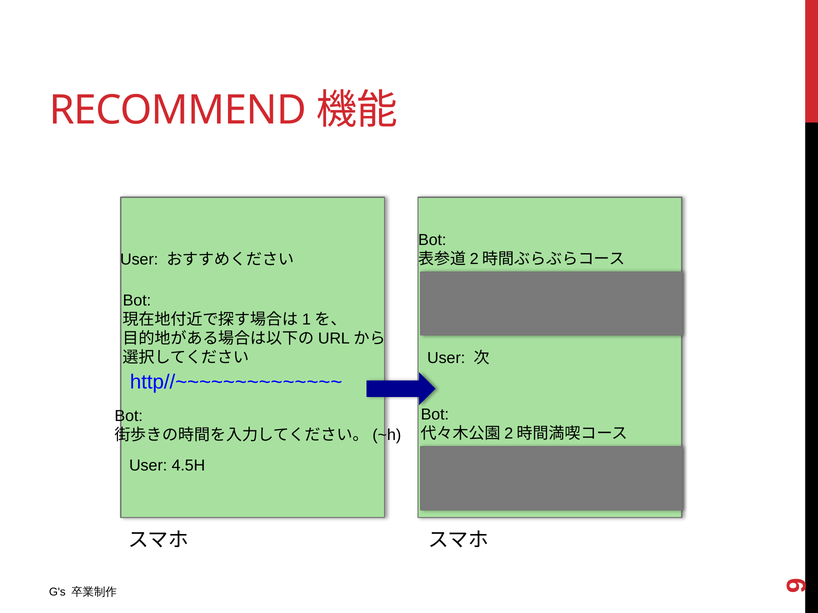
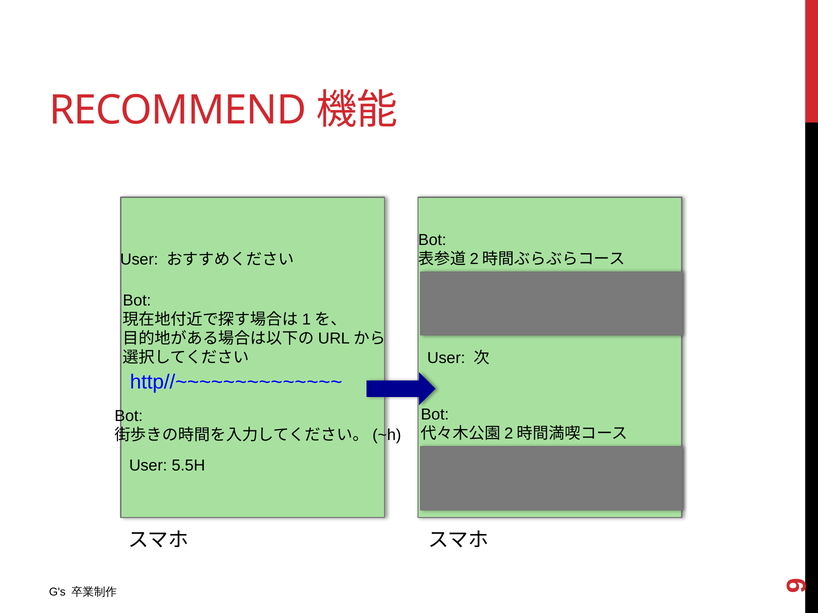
4.5H: 4.5H -> 5.5H (188, 466)
